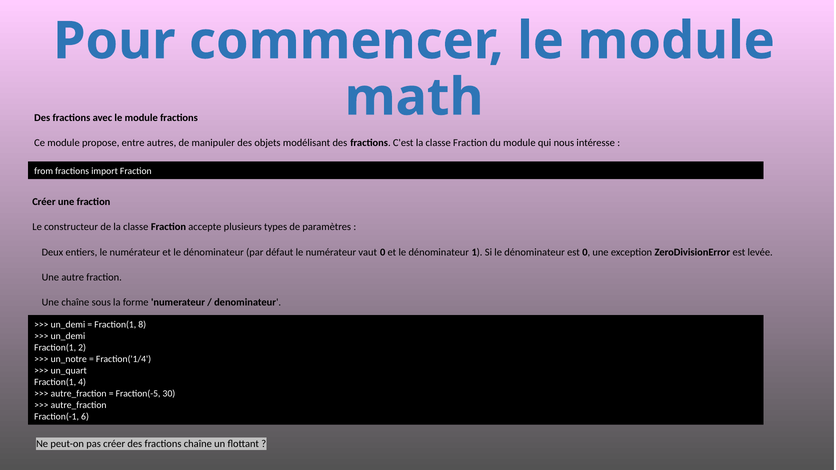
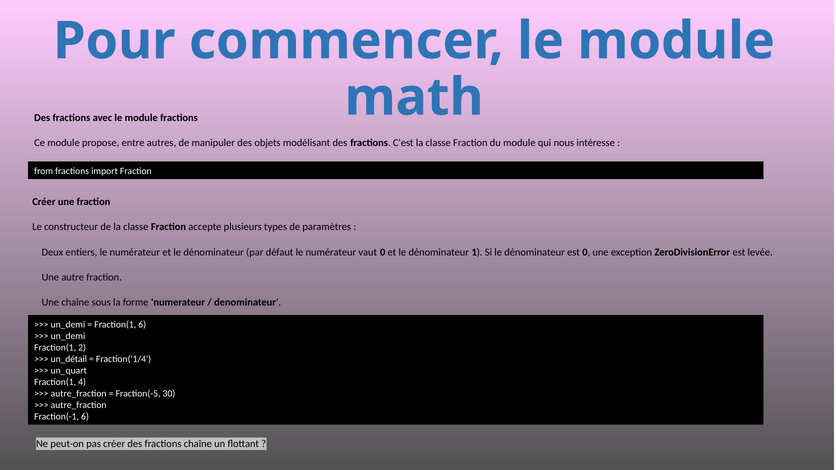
Fraction(1 8: 8 -> 6 (142, 325)
un_notre: un_notre -> un_détail (69, 359)
